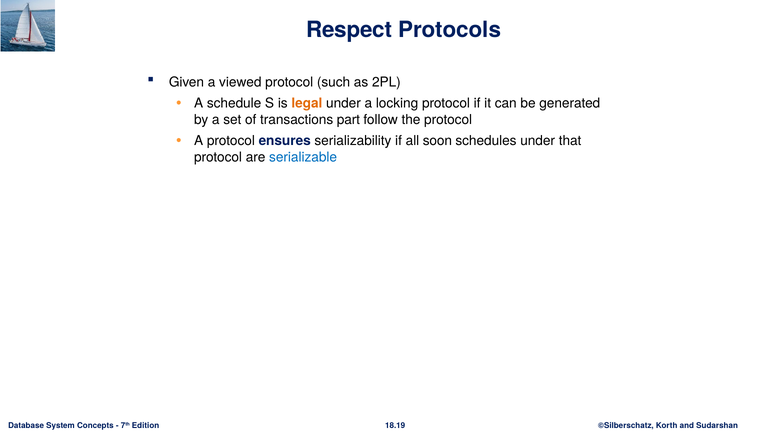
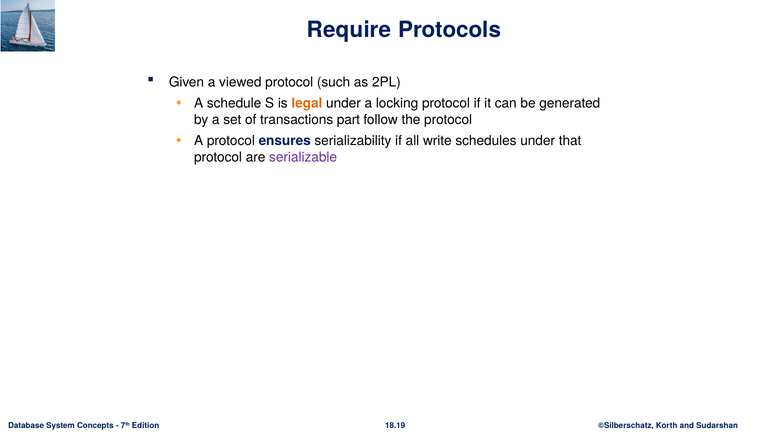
Respect: Respect -> Require (349, 30)
soon: soon -> write (437, 141)
serializable colour: blue -> purple (303, 157)
